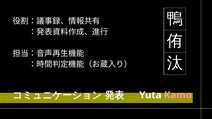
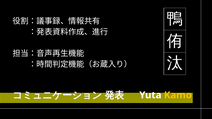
Kamo colour: pink -> yellow (178, 95)
